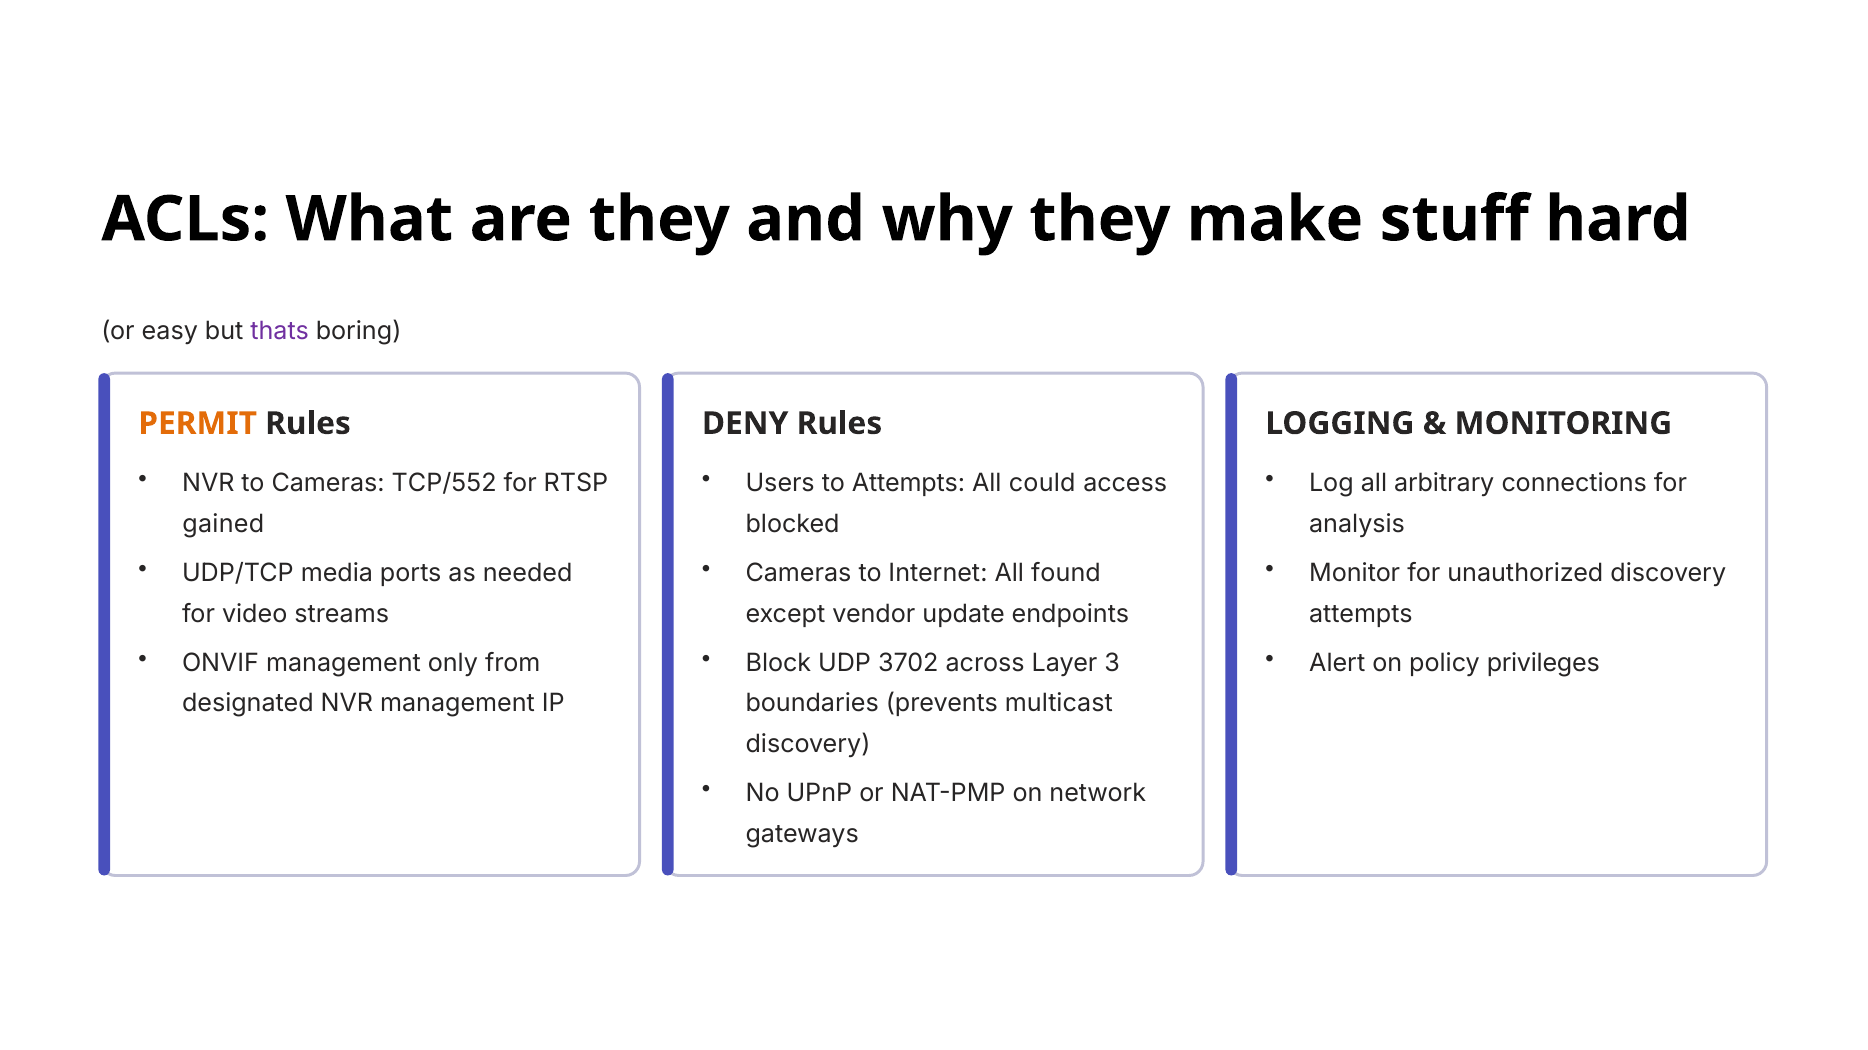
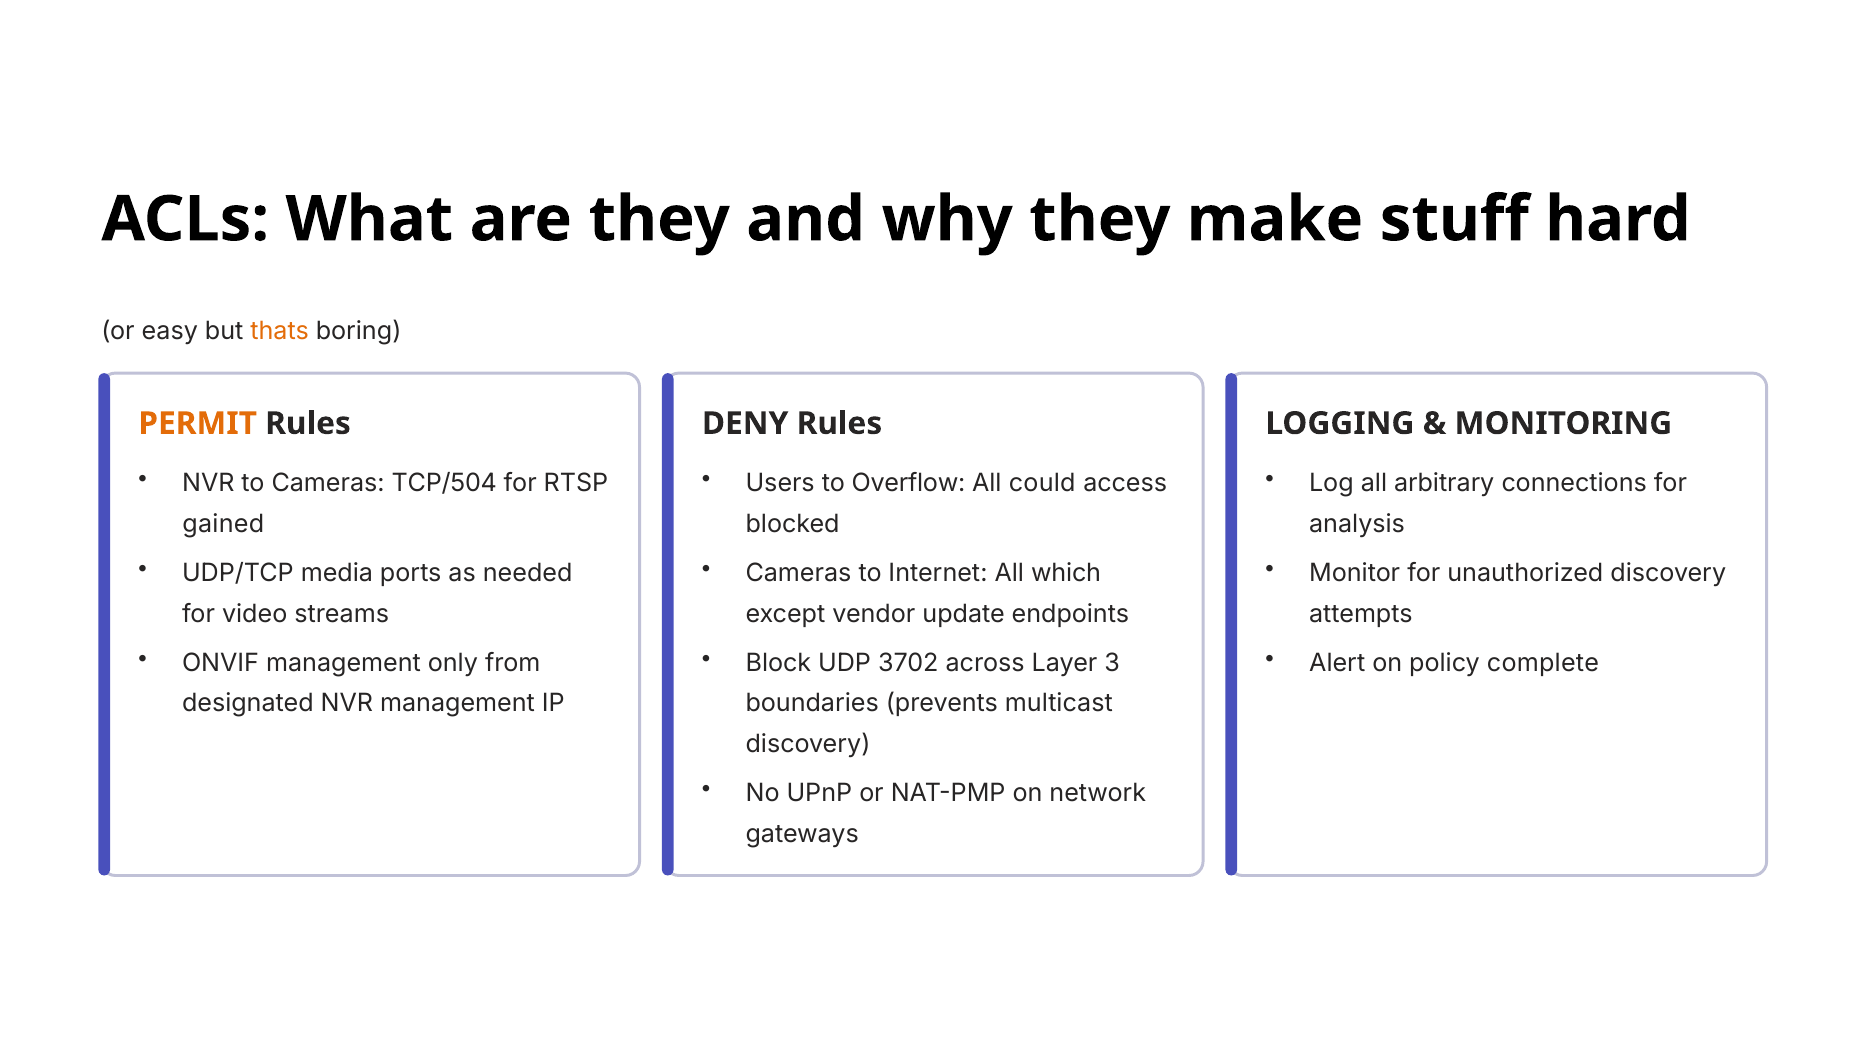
thats colour: purple -> orange (280, 332)
TCP/552: TCP/552 -> TCP/504 (444, 484)
to Attempts: Attempts -> Overflow (909, 484)
found: found -> which (1066, 574)
privileges: privileges -> complete (1543, 664)
